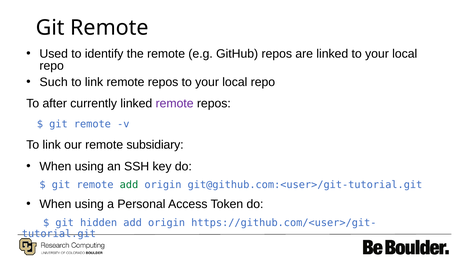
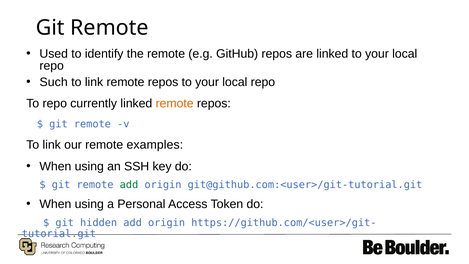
To after: after -> repo (55, 104)
remote colour: purple -> orange (175, 104)
subsidiary: subsidiary -> examples (155, 145)
